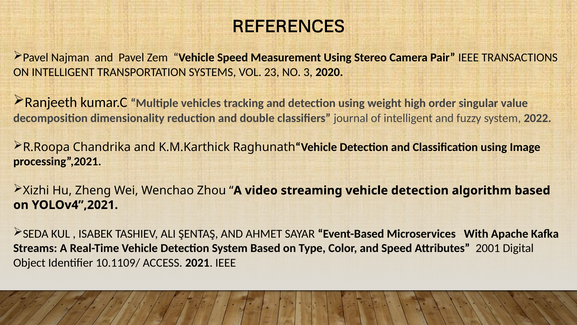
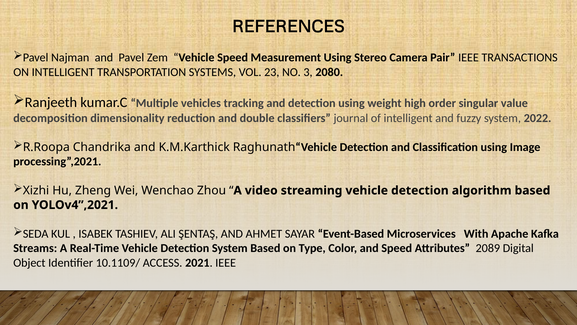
2020: 2020 -> 2080 (329, 72)
2001: 2001 -> 2089 (488, 248)
